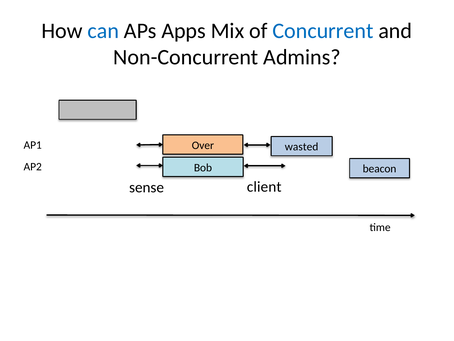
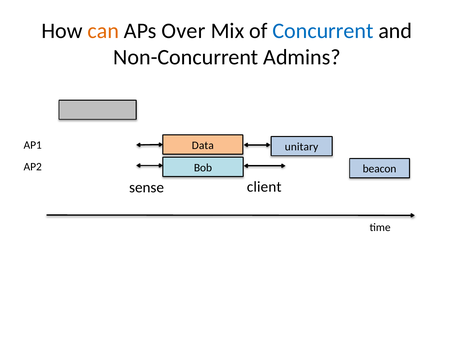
can colour: blue -> orange (103, 31)
Apps: Apps -> Over (183, 31)
Over: Over -> Data (203, 145)
wasted: wasted -> unitary (302, 147)
